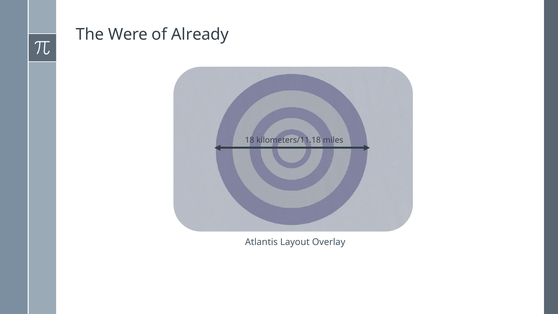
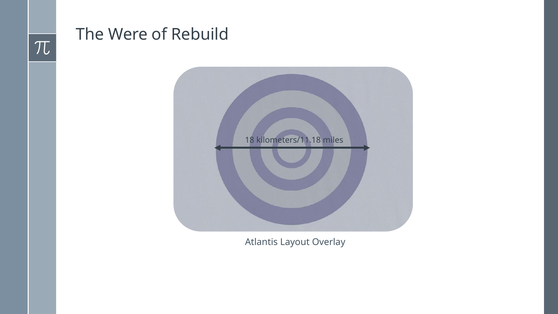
Already: Already -> Rebuild (200, 34)
